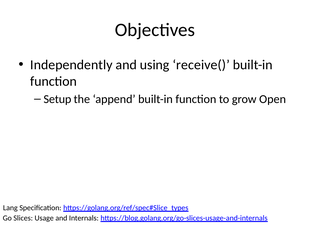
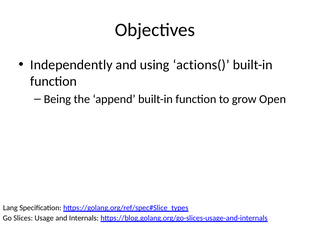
receive(: receive( -> actions( (201, 65)
Setup: Setup -> Being (57, 99)
